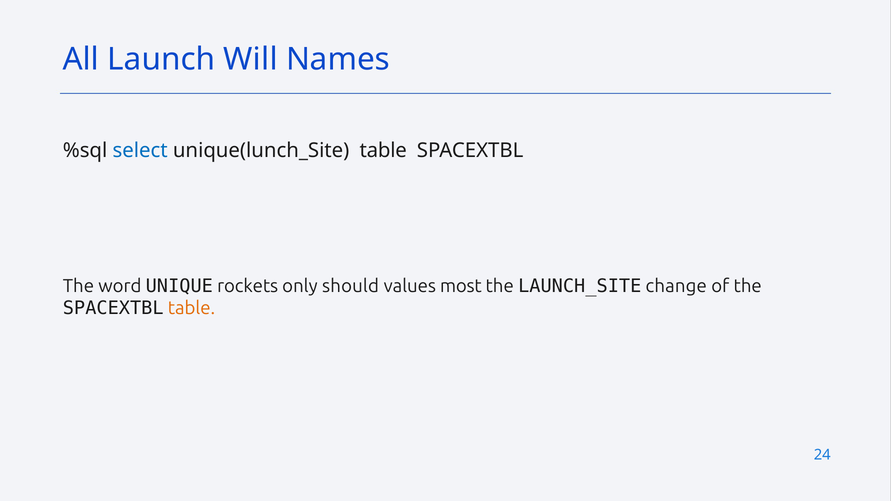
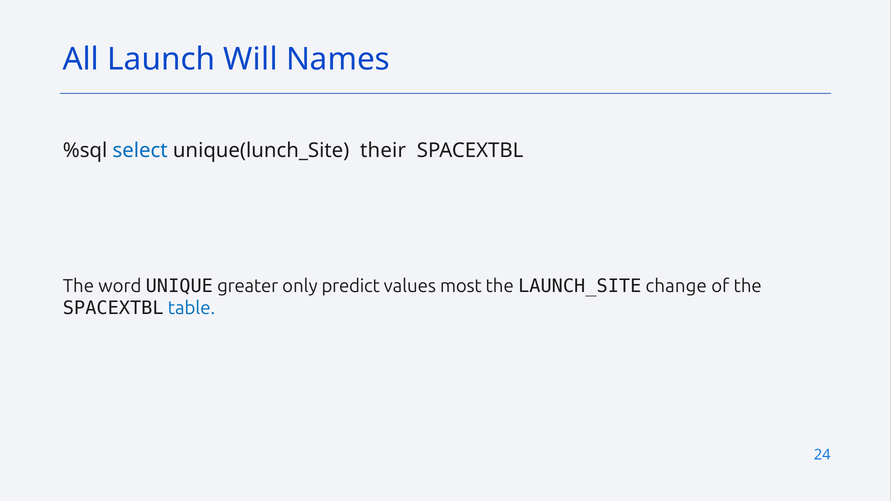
unique(lunch_Site table: table -> their (383, 150)
rockets: rockets -> greater (248, 286)
should: should -> predict (351, 286)
table colour: orange -> blue (191, 308)
